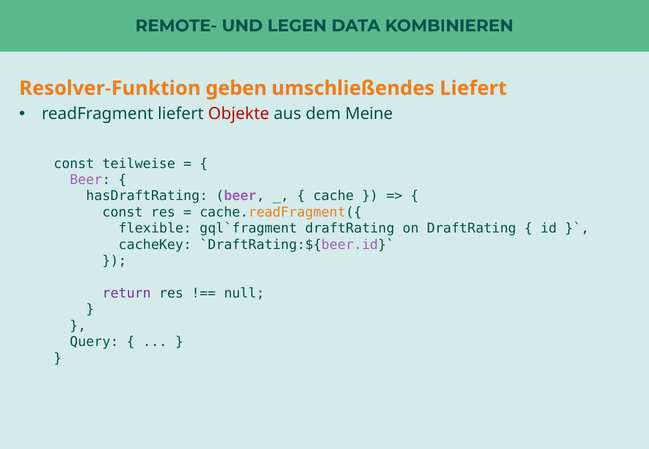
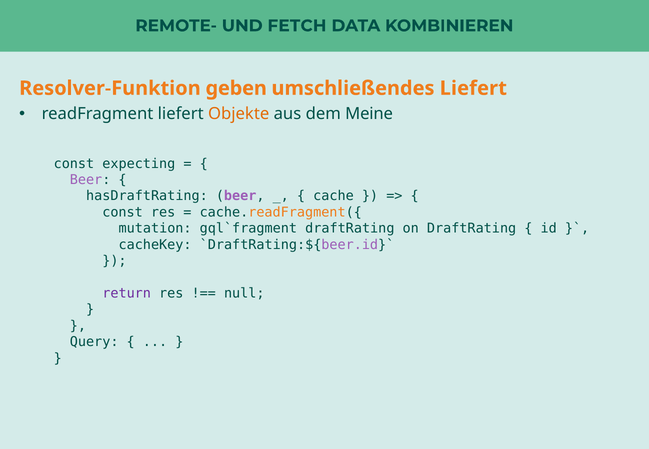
LEGEN: LEGEN -> FETCH (297, 26)
Objekte colour: red -> orange (239, 114)
teilweise: teilweise -> expecting (139, 164)
flexible: flexible -> mutation (155, 229)
